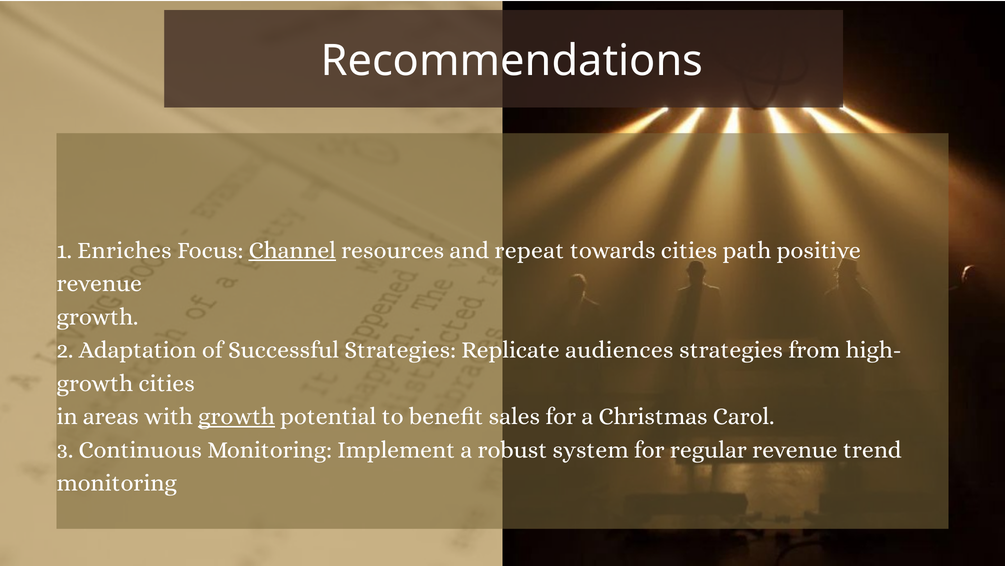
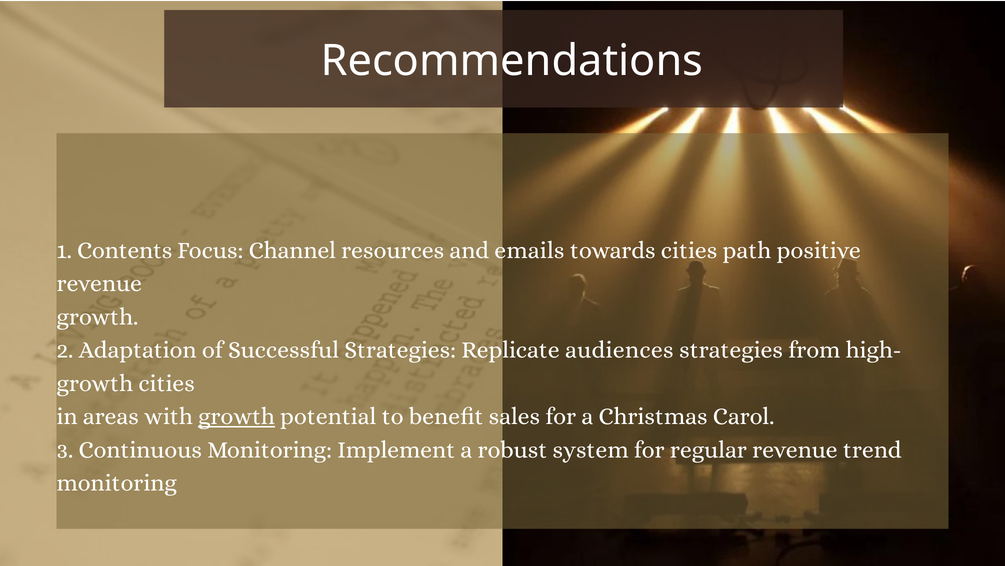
Enriches: Enriches -> Contents (125, 250)
Channel underline: present -> none (292, 250)
repeat: repeat -> emails (529, 250)
